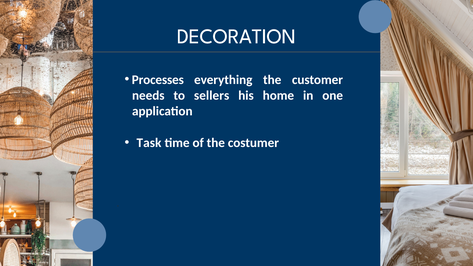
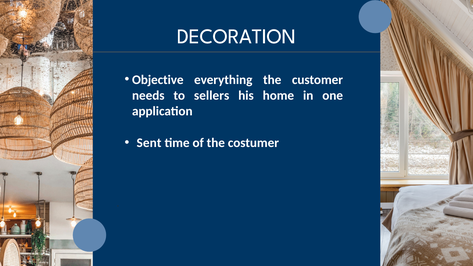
Processes: Processes -> Objective (158, 80)
Task: Task -> Sent (149, 143)
